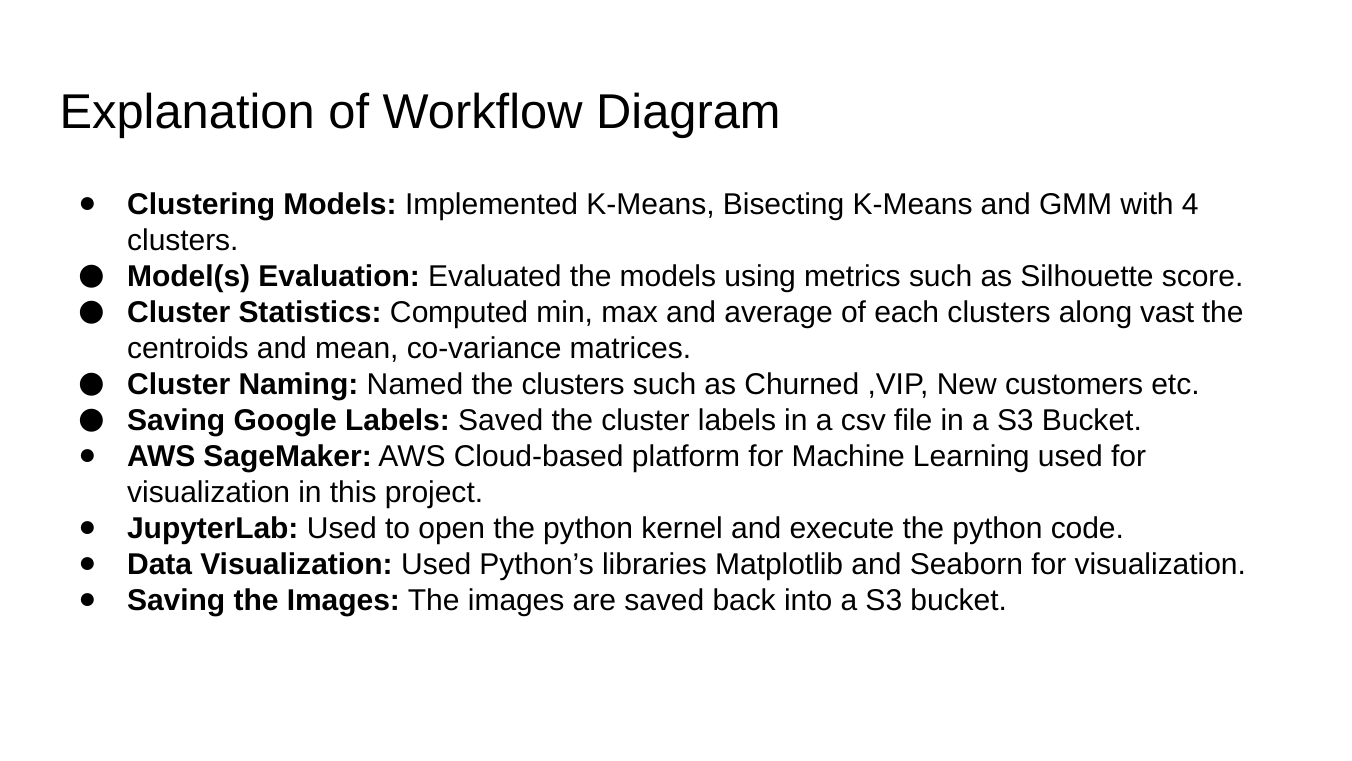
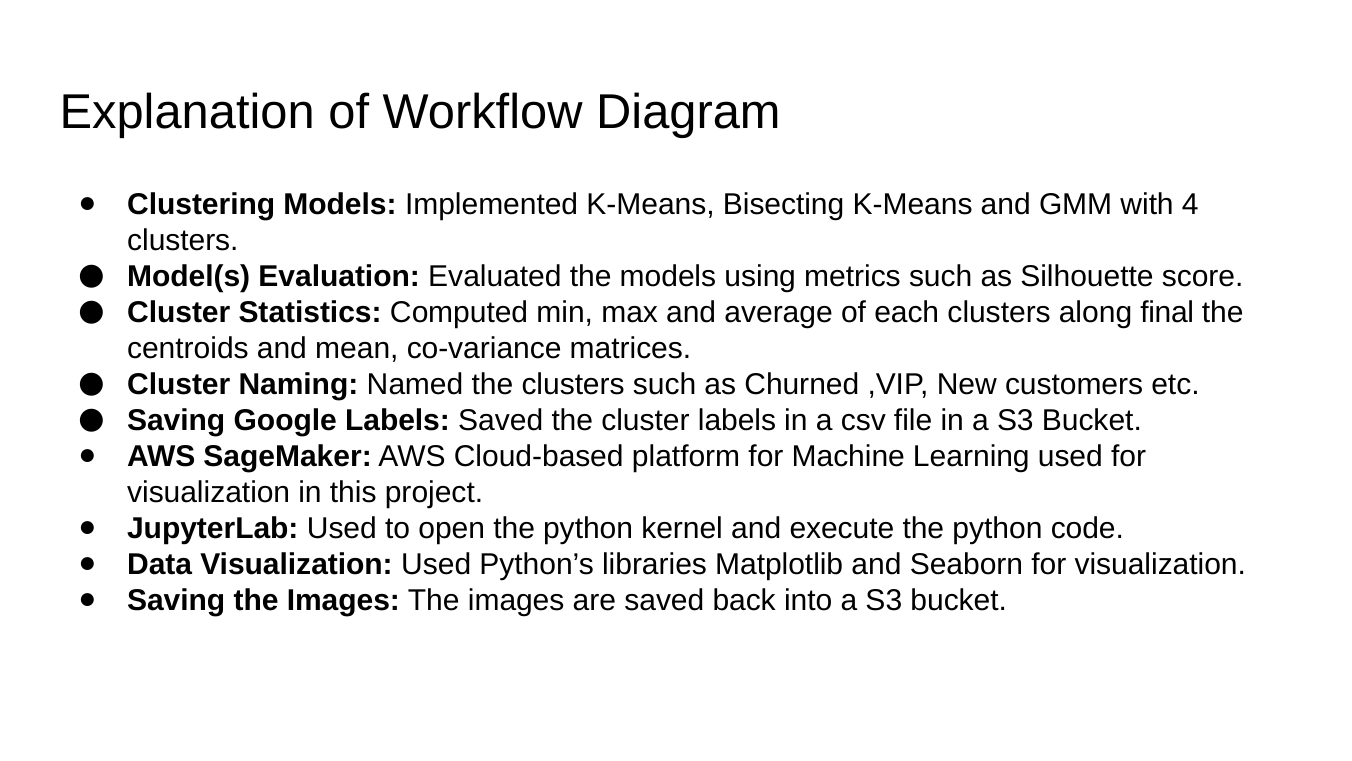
vast: vast -> final (1167, 312)
